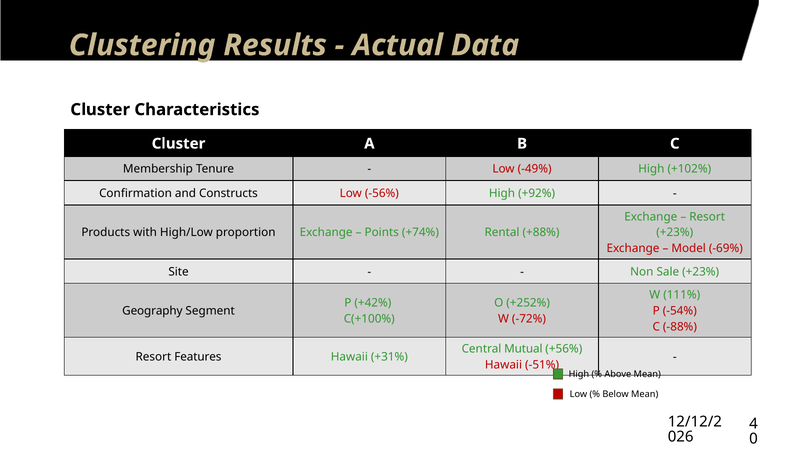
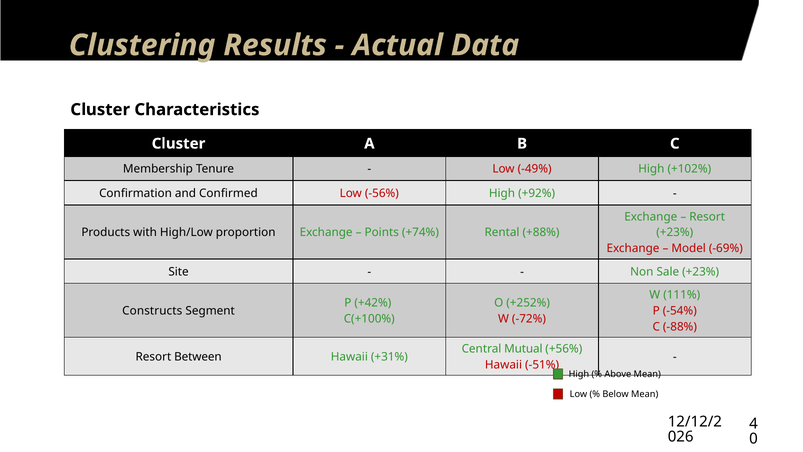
Constructs: Constructs -> Confirmed (228, 193)
Geography: Geography -> Constructs (152, 311)
Features: Features -> Between (198, 357)
